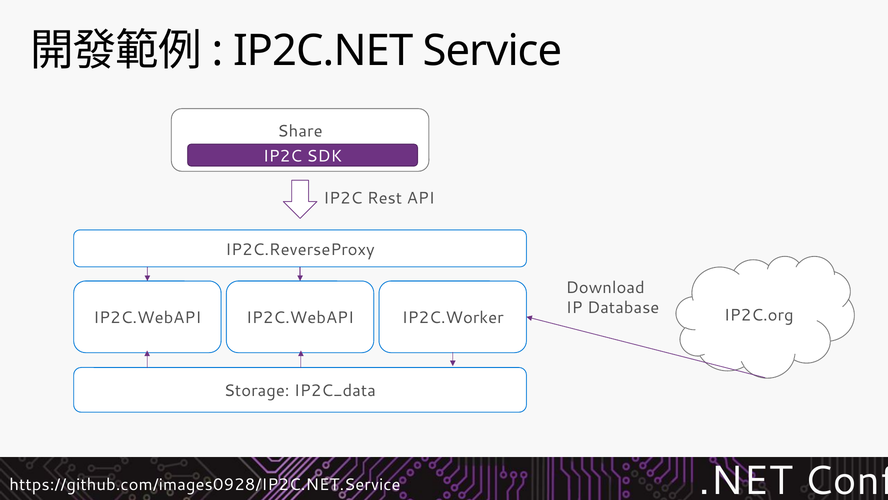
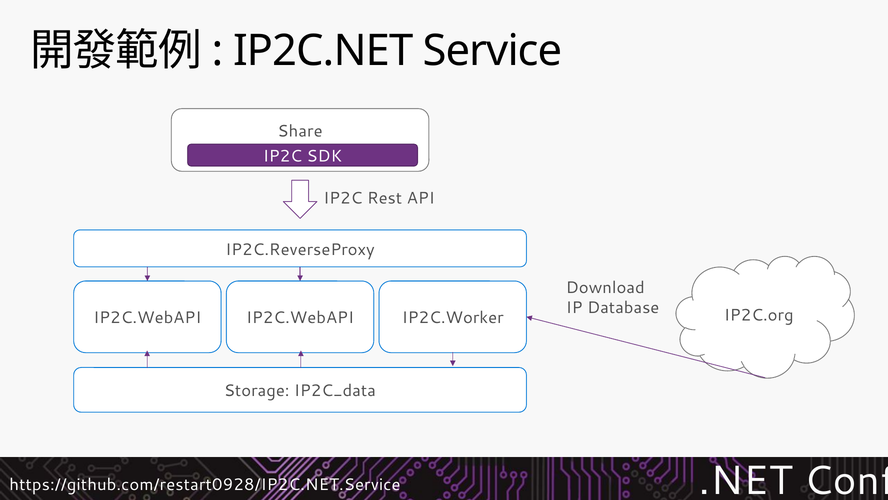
https://github.com/images0928/IP2C.NET.Service: https://github.com/images0928/IP2C.NET.Service -> https://github.com/restart0928/IP2C.NET.Service (205, 484)
